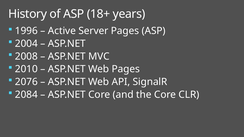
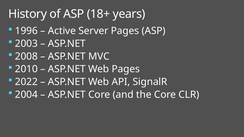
2004: 2004 -> 2003 (26, 44)
2076: 2076 -> 2022 (26, 82)
2084: 2084 -> 2004 (26, 95)
